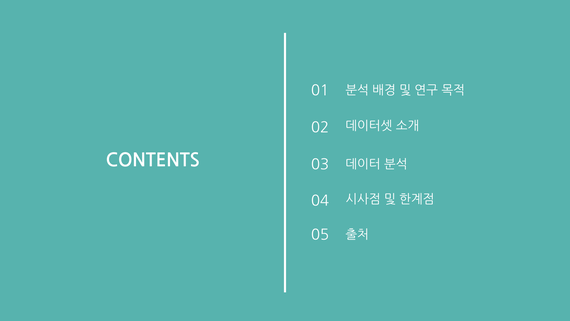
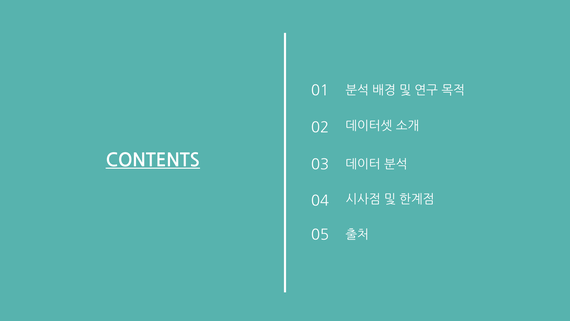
CONTENTS underline: none -> present (153, 160)
